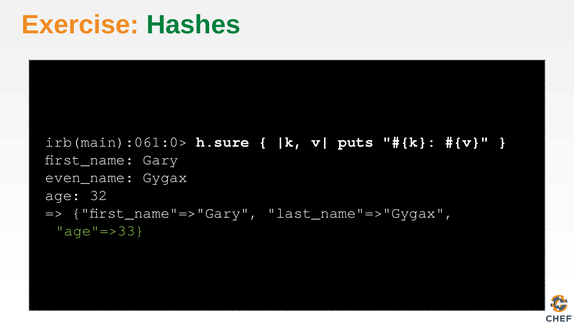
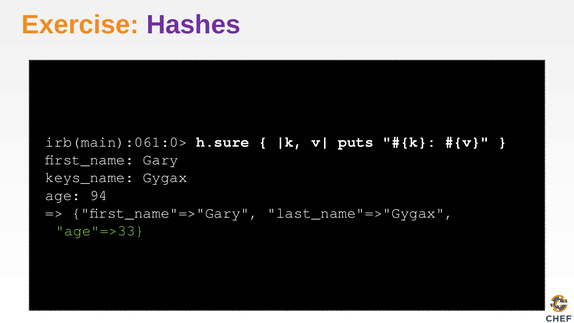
Hashes colour: green -> purple (193, 25)
even_name: even_name -> keys_name (90, 177)
32: 32 -> 94 (99, 195)
